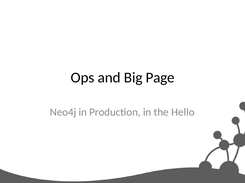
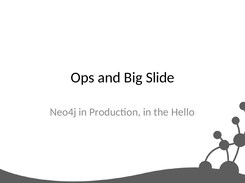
Page: Page -> Slide (160, 78)
